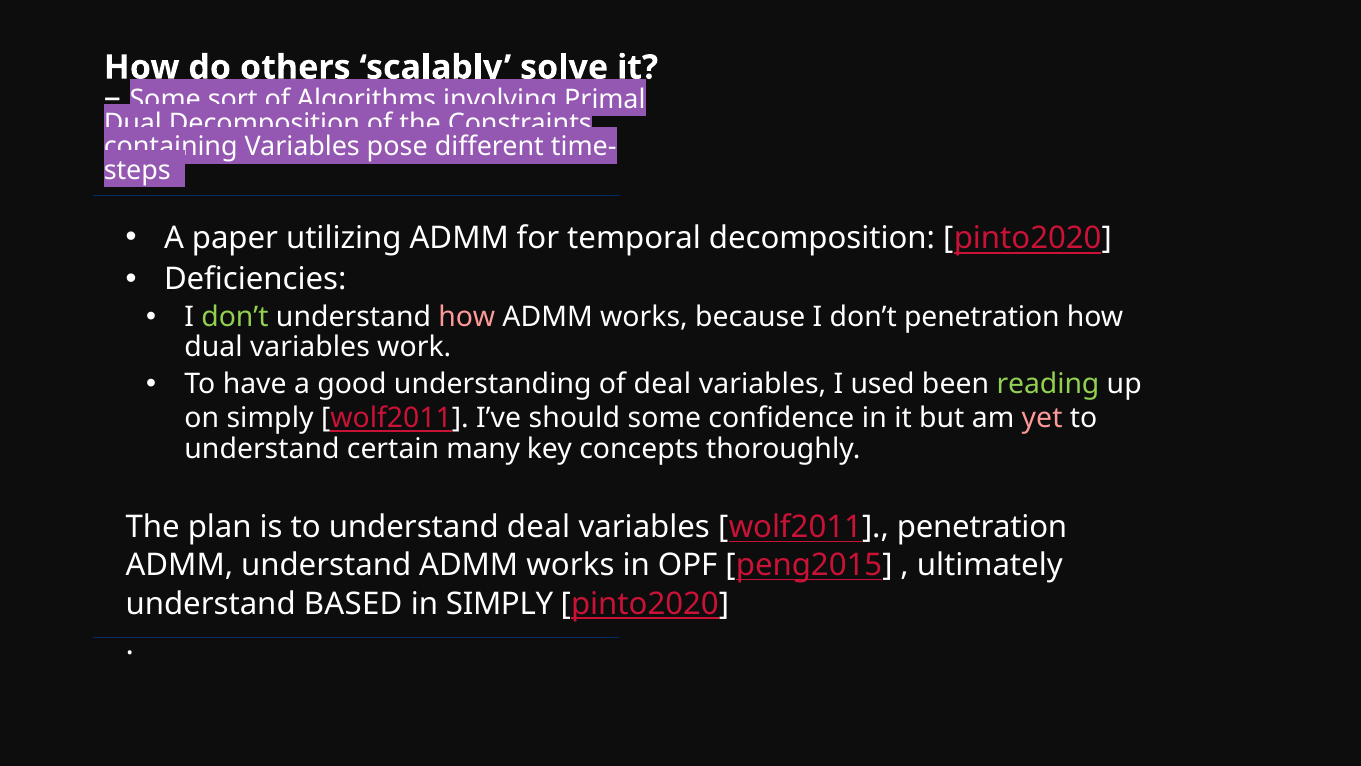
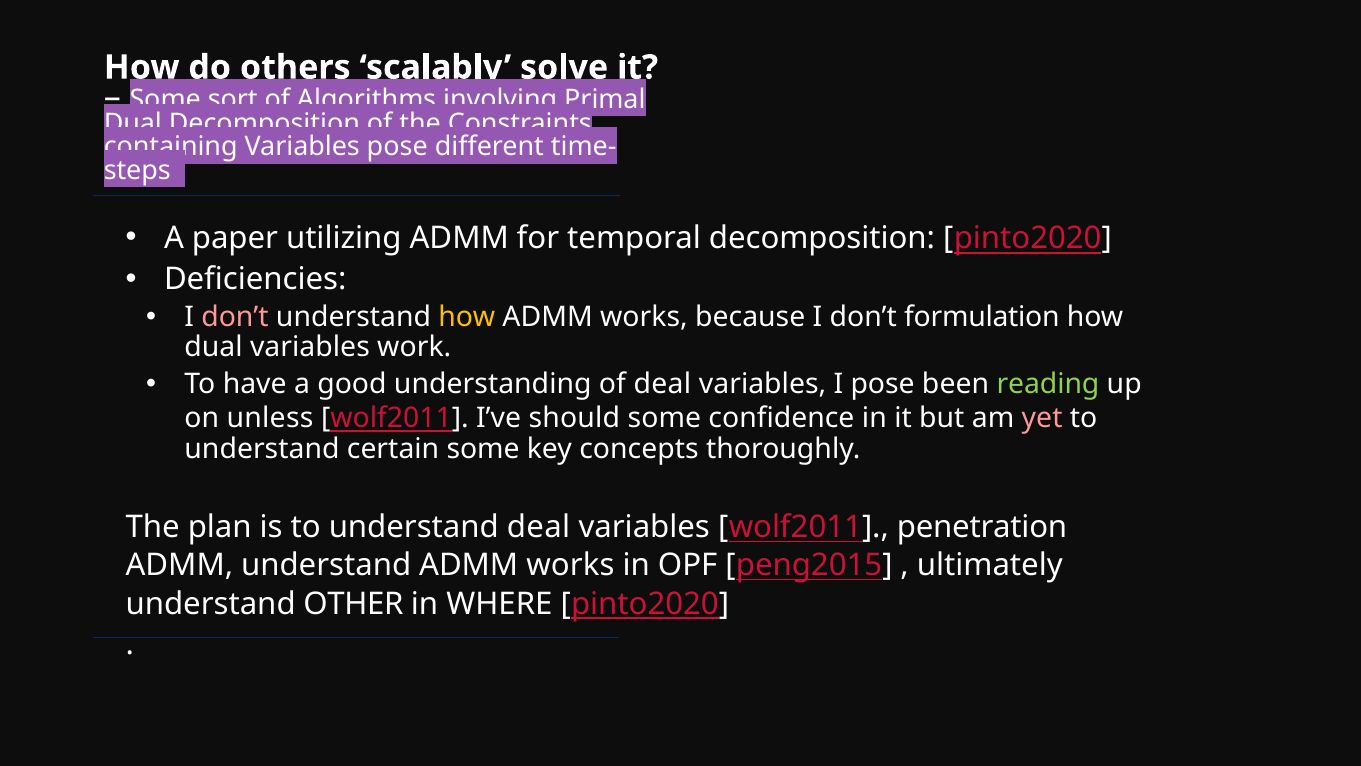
don’t colour: light green -> pink (235, 317)
how colour: pink -> yellow (467, 317)
don’t penetration: penetration -> formulation (982, 317)
I used: used -> pose (883, 384)
on simply: simply -> unless (270, 418)
certain many: many -> some (483, 449)
BASED: BASED -> OTHER (353, 604)
in SIMPLY: SIMPLY -> WHERE (499, 604)
